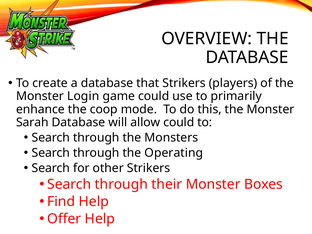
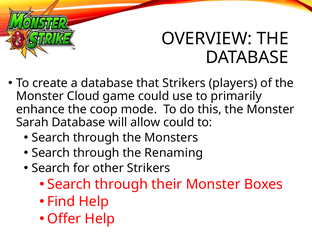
Login: Login -> Cloud (83, 96)
Operating: Operating -> Renaming (174, 153)
